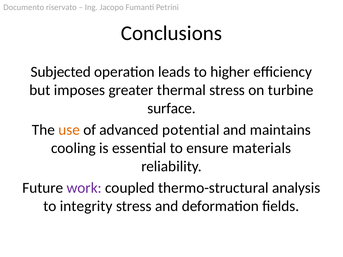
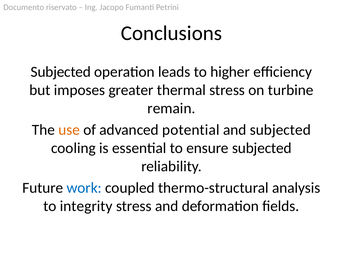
surface: surface -> remain (171, 109)
and maintains: maintains -> subjected (280, 130)
ensure materials: materials -> subjected (262, 148)
work colour: purple -> blue (84, 188)
